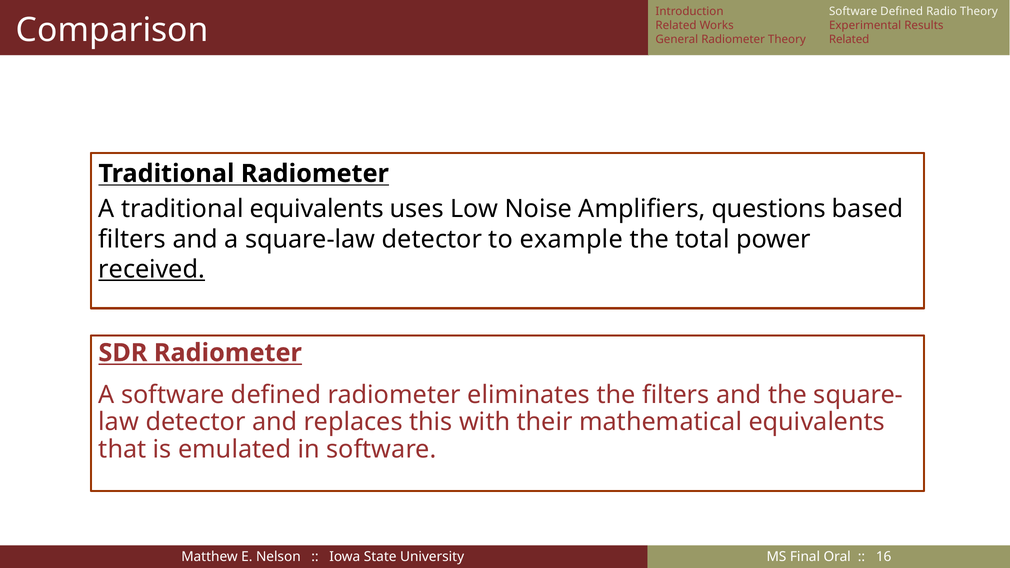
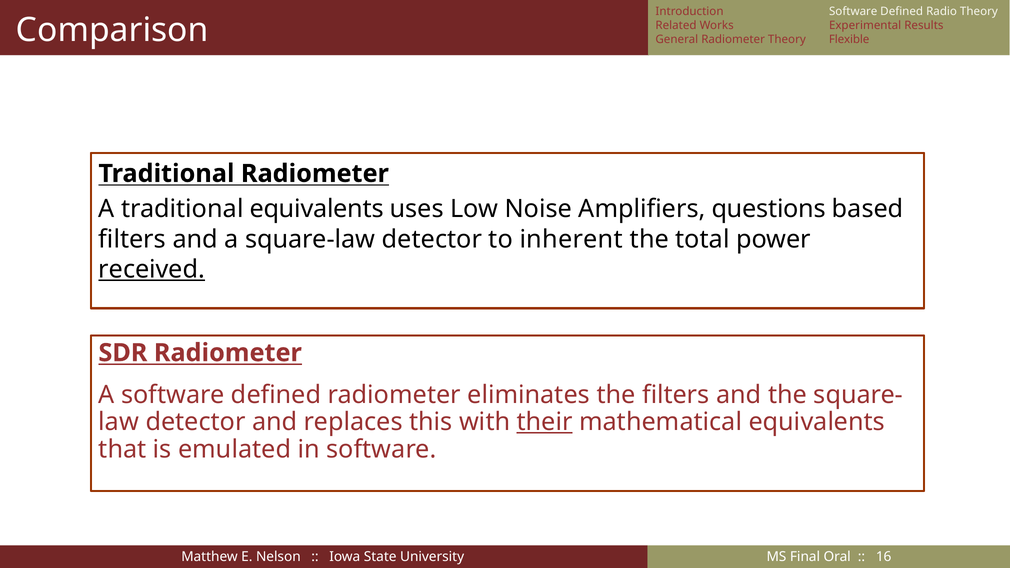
Related: Related -> Flexible (849, 39)
example: example -> inherent (571, 239)
their underline: none -> present (545, 422)
